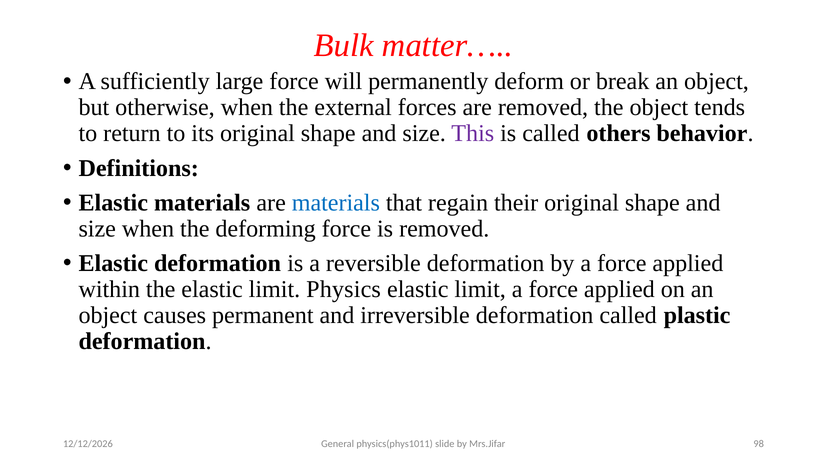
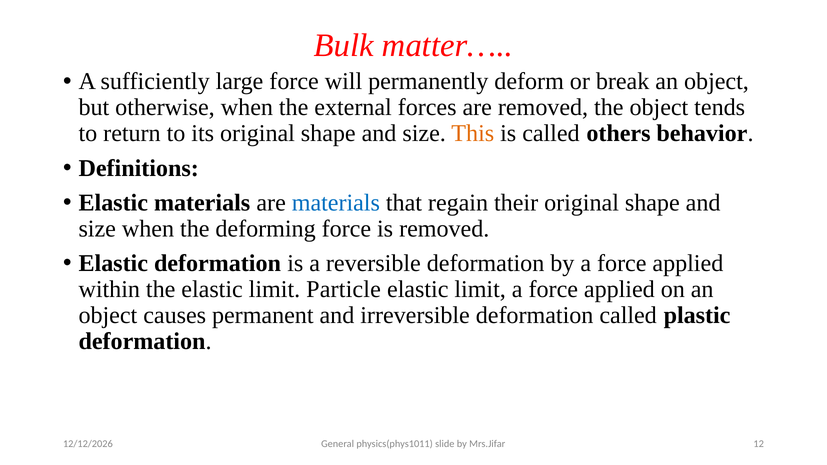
This colour: purple -> orange (473, 134)
Physics: Physics -> Particle (344, 289)
98: 98 -> 12 (759, 444)
